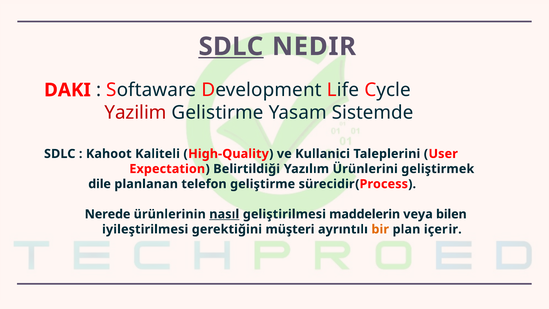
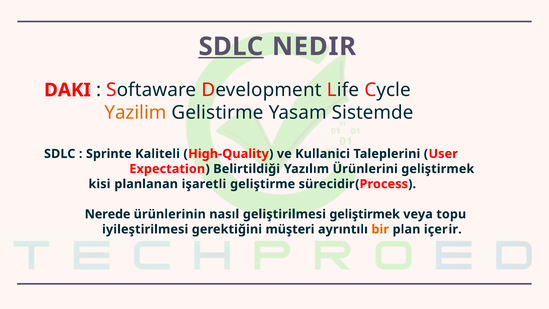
Yazilim colour: red -> orange (136, 113)
Kahoot: Kahoot -> Sprinte (109, 154)
dile: dile -> kisi (99, 184)
telefon: telefon -> işaretli (204, 184)
nasıl underline: present -> none (224, 214)
geliştirilmesi maddelerin: maddelerin -> geliştirmek (365, 214)
bilen: bilen -> topu (451, 214)
